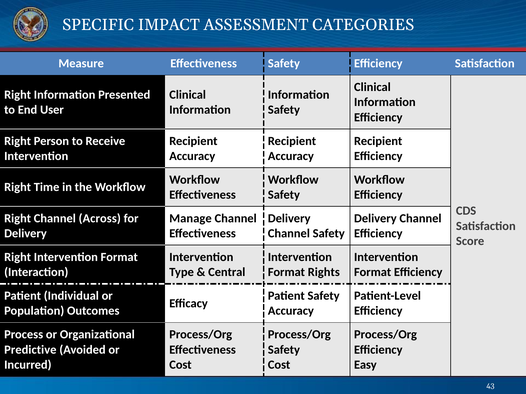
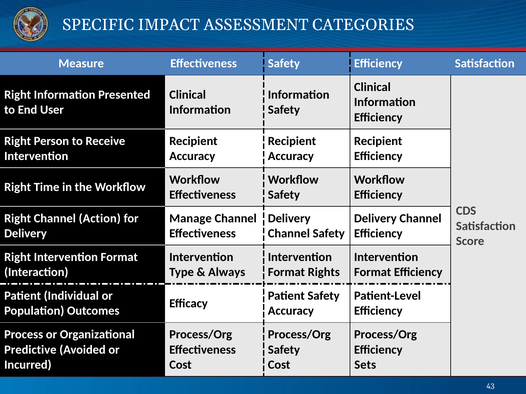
Across: Across -> Action (100, 219)
Central: Central -> Always (227, 273)
Easy: Easy -> Sets (365, 365)
